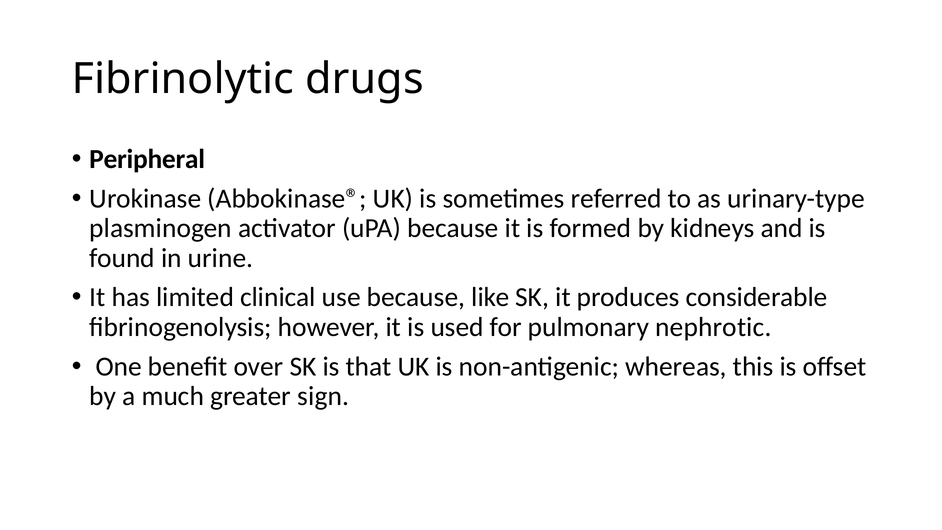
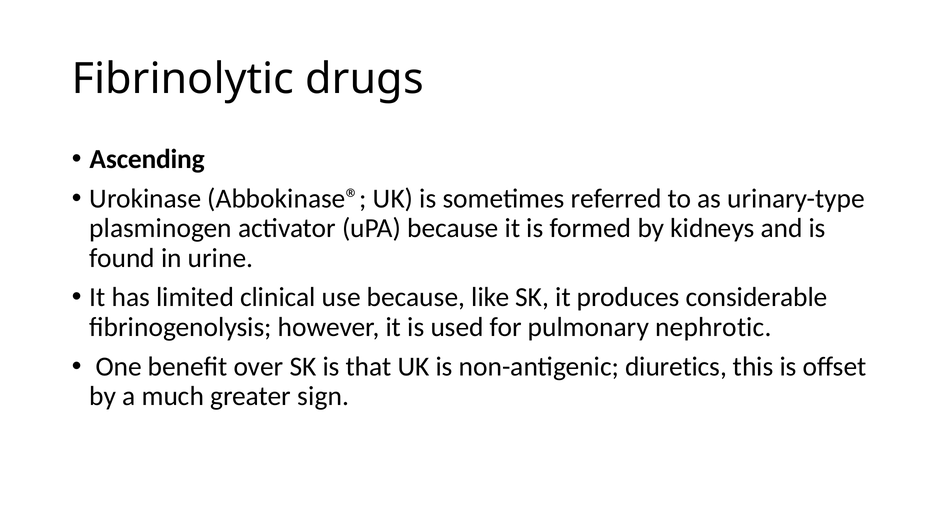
Peripheral: Peripheral -> Ascending (147, 159)
whereas: whereas -> diuretics (676, 366)
